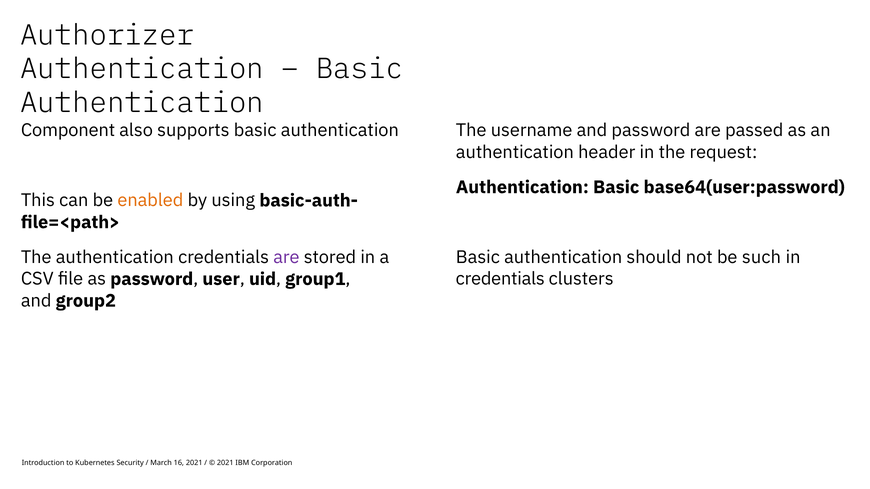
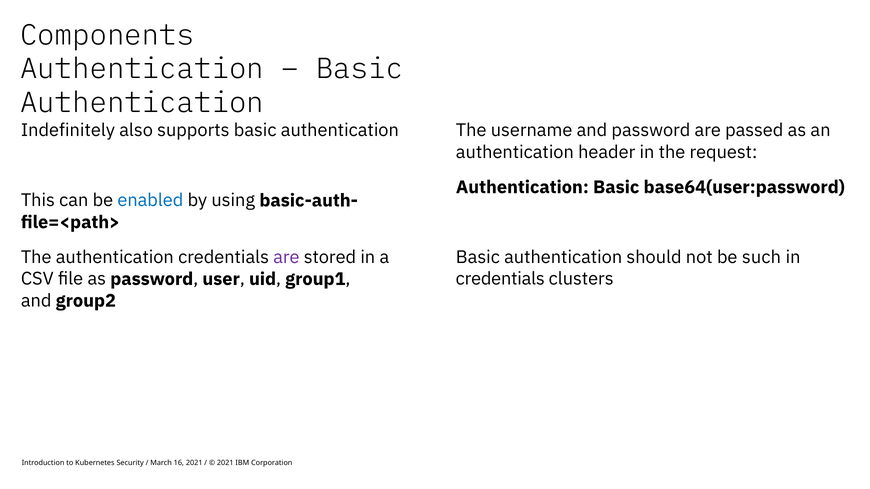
Authorizer: Authorizer -> Components (107, 35)
Component: Component -> Indefinitely (68, 130)
enabled colour: orange -> blue (150, 201)
